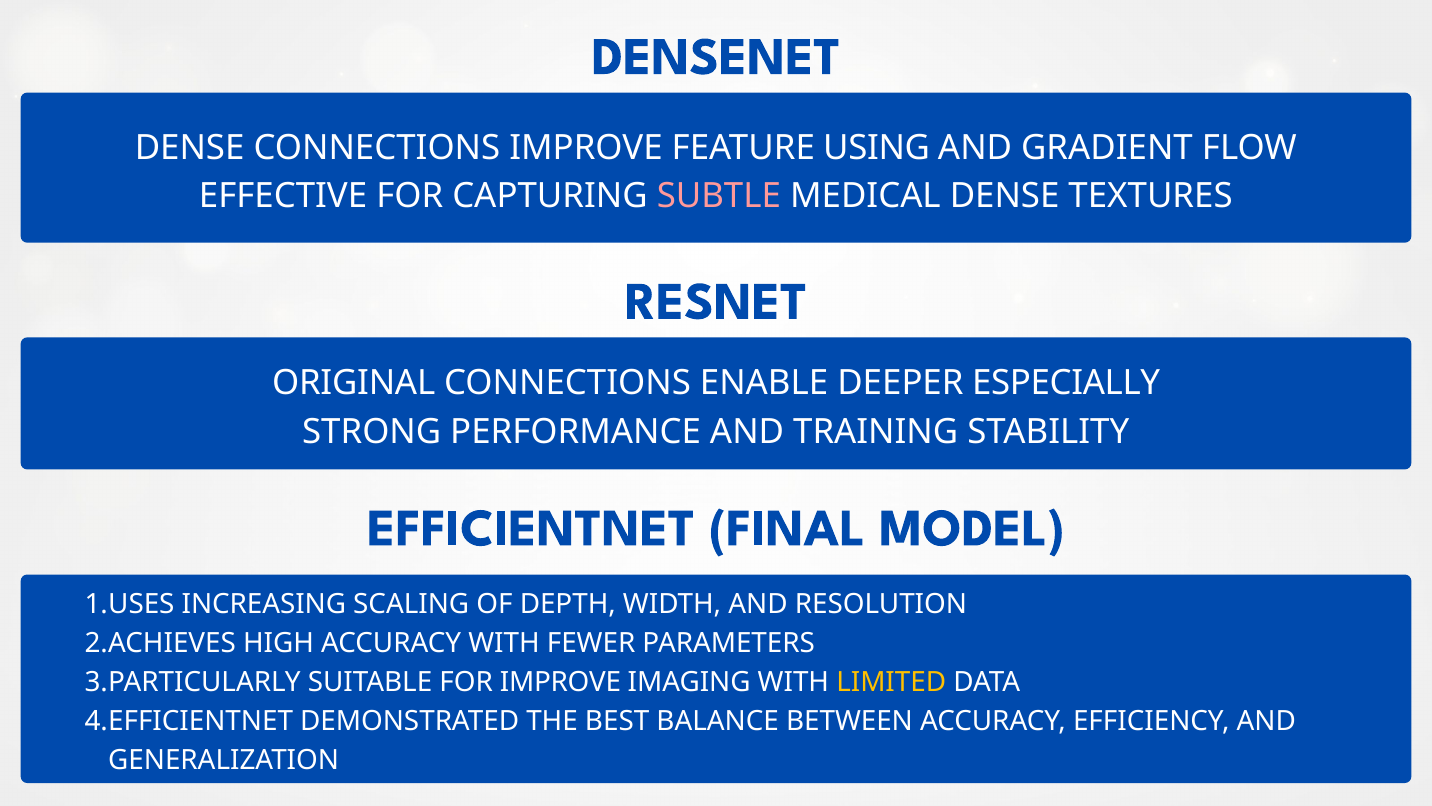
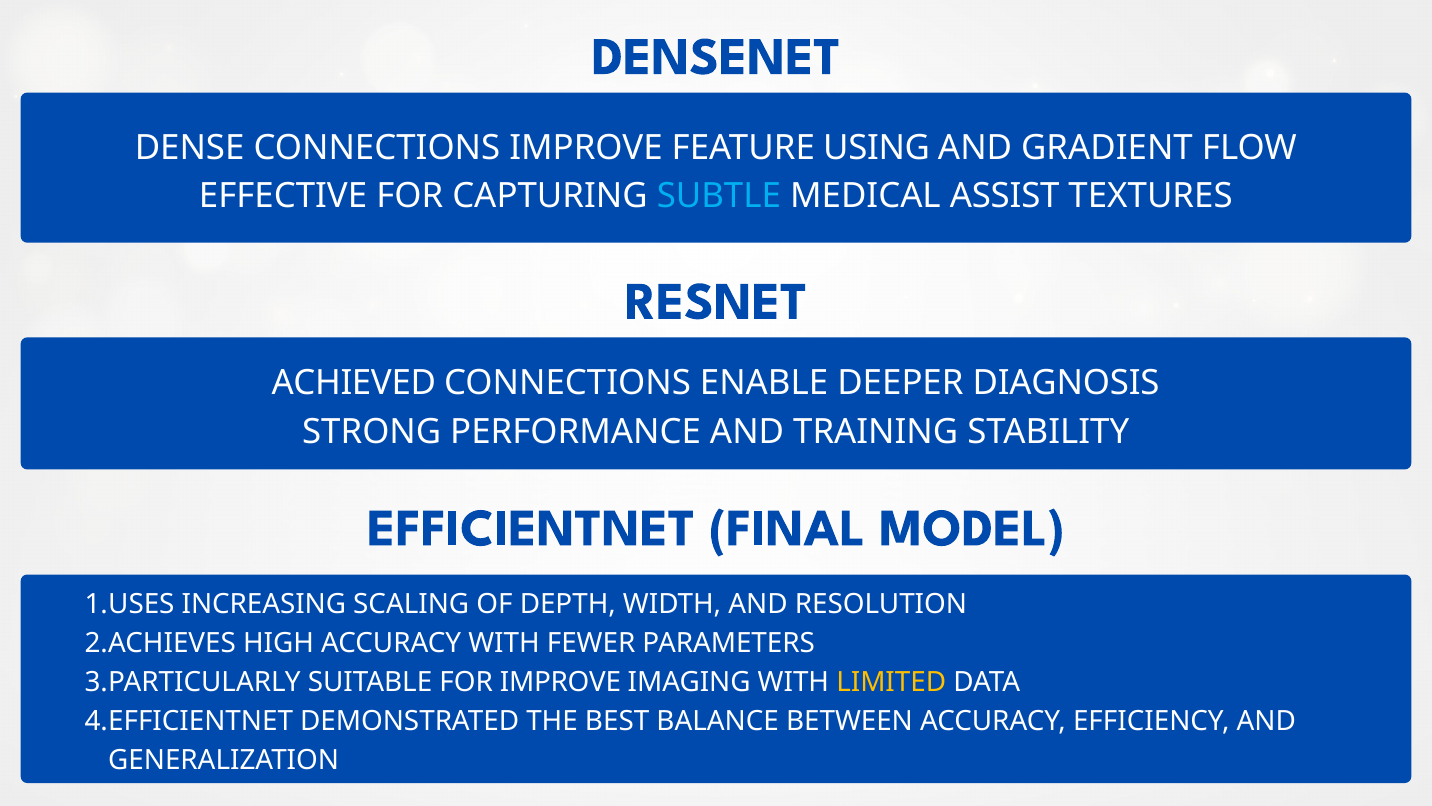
SUBTLE colour: pink -> light blue (719, 196)
MEDICAL DENSE: DENSE -> ASSIST (1005, 196)
ORIGINAL: ORIGINAL -> ACHIEVED (354, 383)
ESPECIALLY: ESPECIALLY -> DIAGNOSIS (1066, 383)
